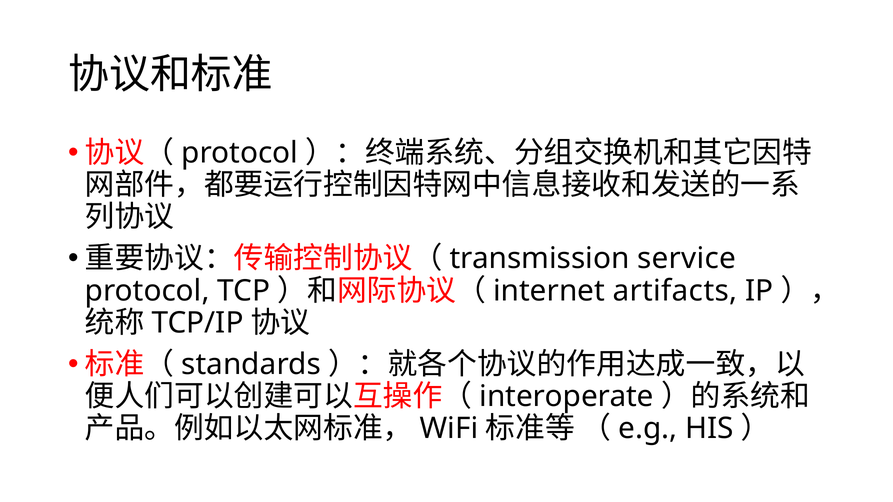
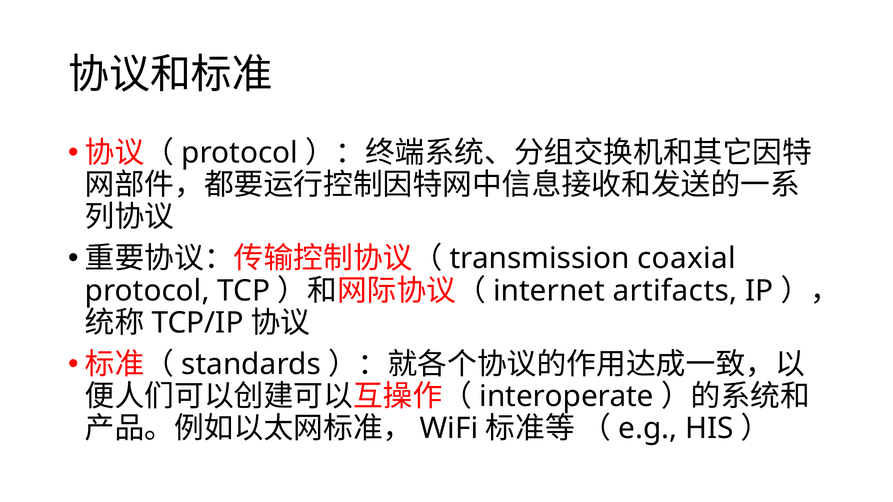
service: service -> coaxial (687, 259)
